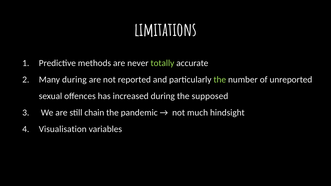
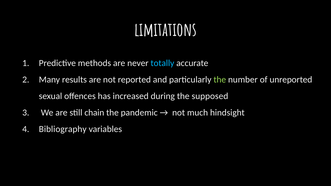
totally colour: light green -> light blue (162, 63)
Many during: during -> results (74, 80)
Visualisation: Visualisation -> Bibliography (63, 129)
